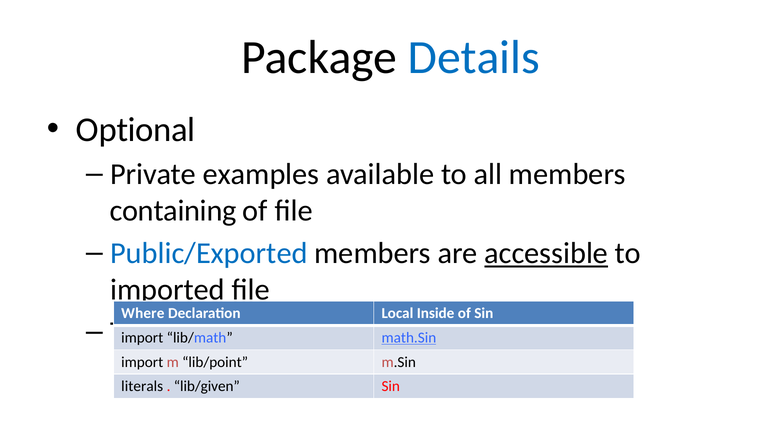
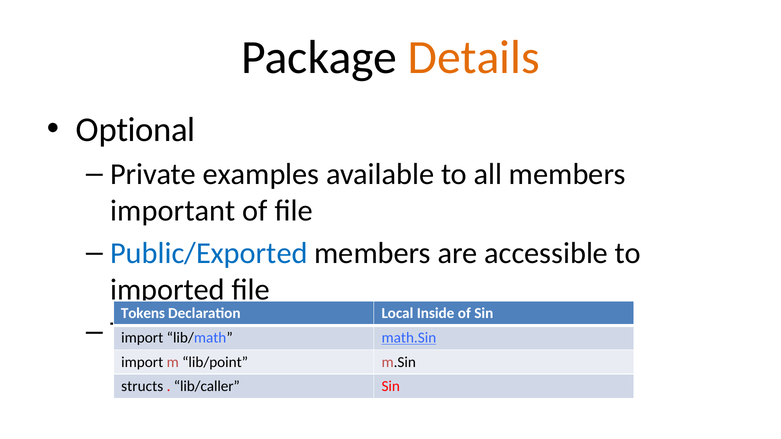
Details colour: blue -> orange (474, 58)
containing: containing -> important (173, 211)
accessible underline: present -> none (546, 254)
Where: Where -> Tokens (143, 314)
literals: literals -> structs (142, 387)
lib/given: lib/given -> lib/caller (207, 387)
